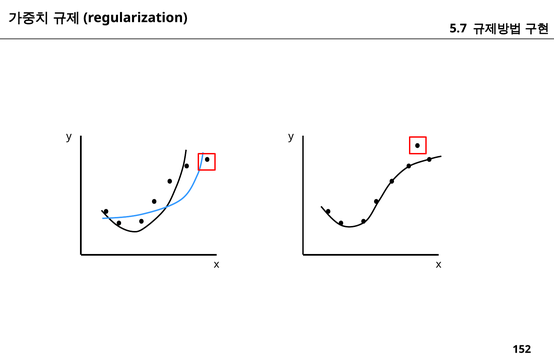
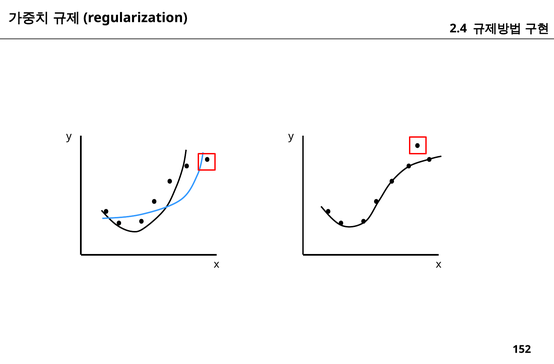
5.7: 5.7 -> 2.4 (458, 28)
